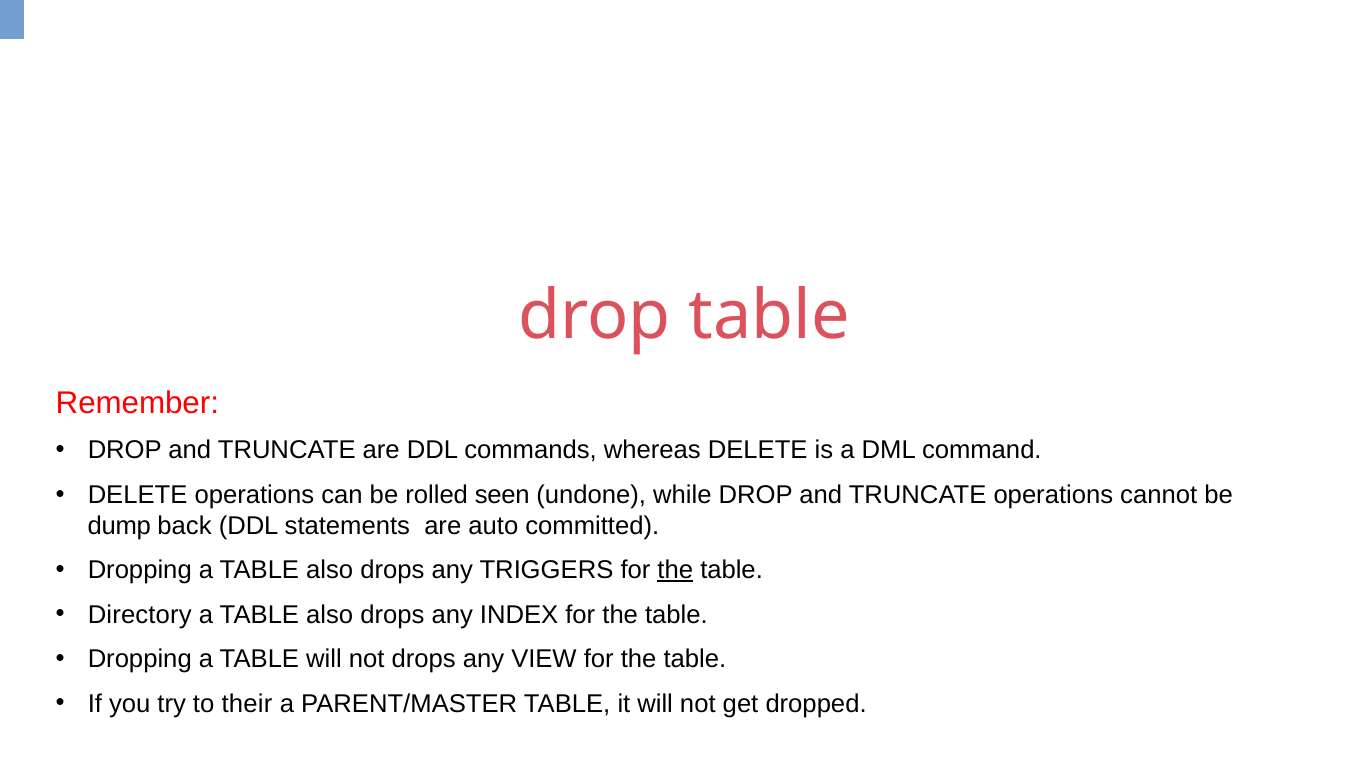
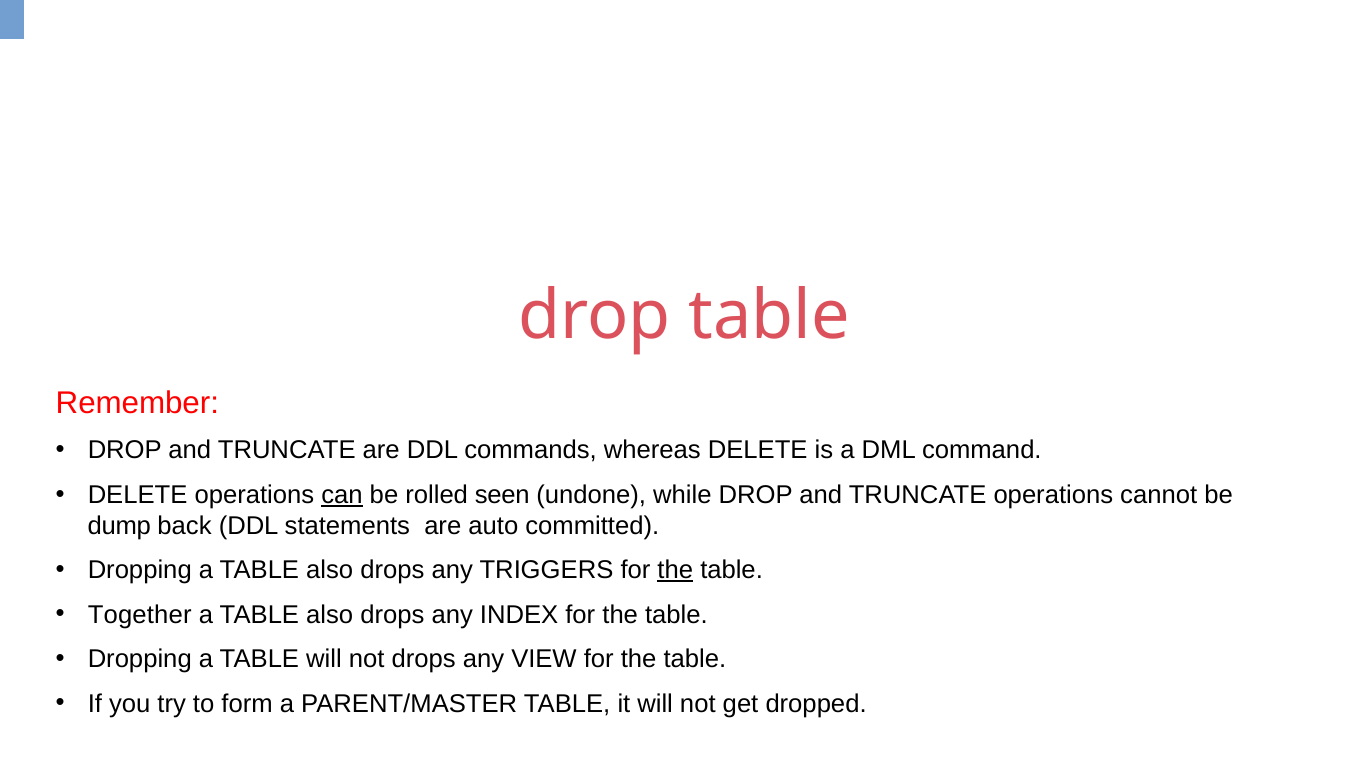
can underline: none -> present (342, 495)
Directory: Directory -> Together (140, 614)
their: their -> form (247, 703)
